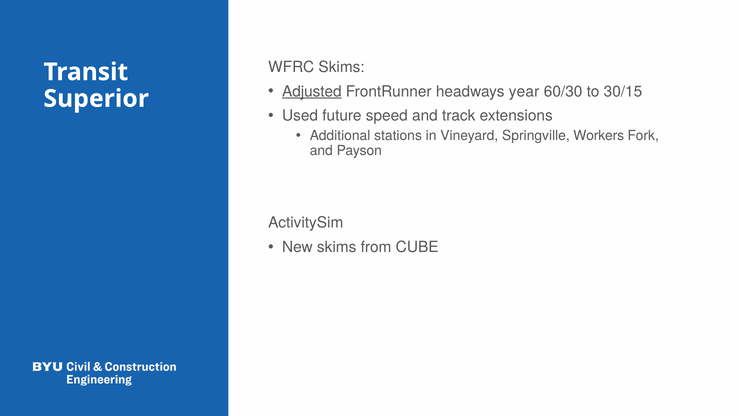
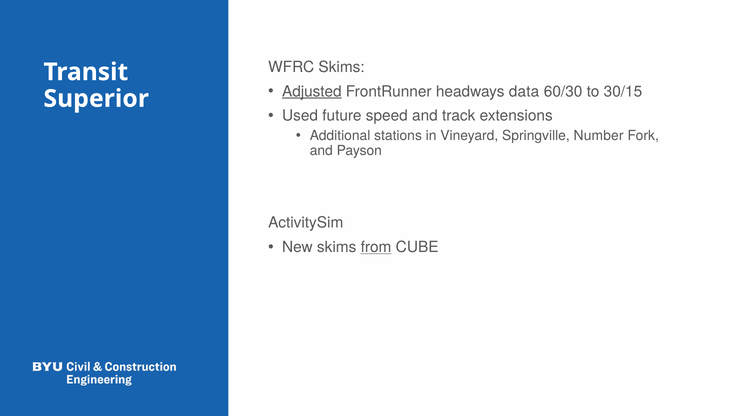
year: year -> data (524, 91)
Workers: Workers -> Number (599, 135)
from underline: none -> present (376, 247)
